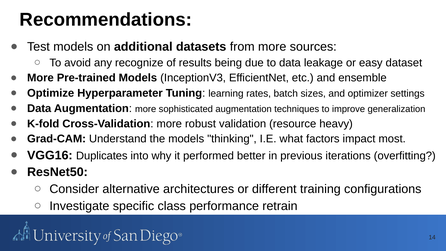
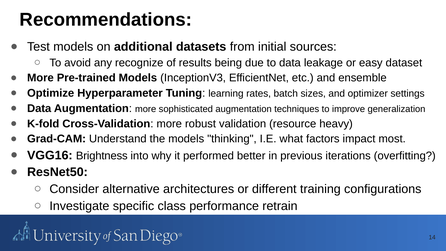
from more: more -> initial (272, 47)
Duplicates: Duplicates -> Brightness (102, 156)
